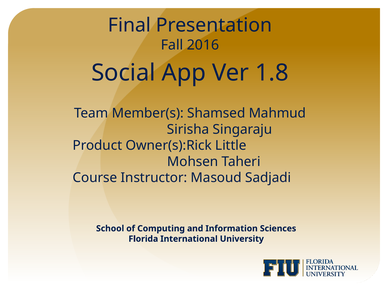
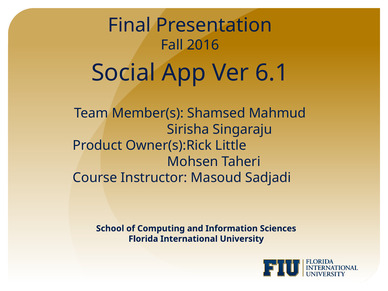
1.8: 1.8 -> 6.1 (272, 73)
